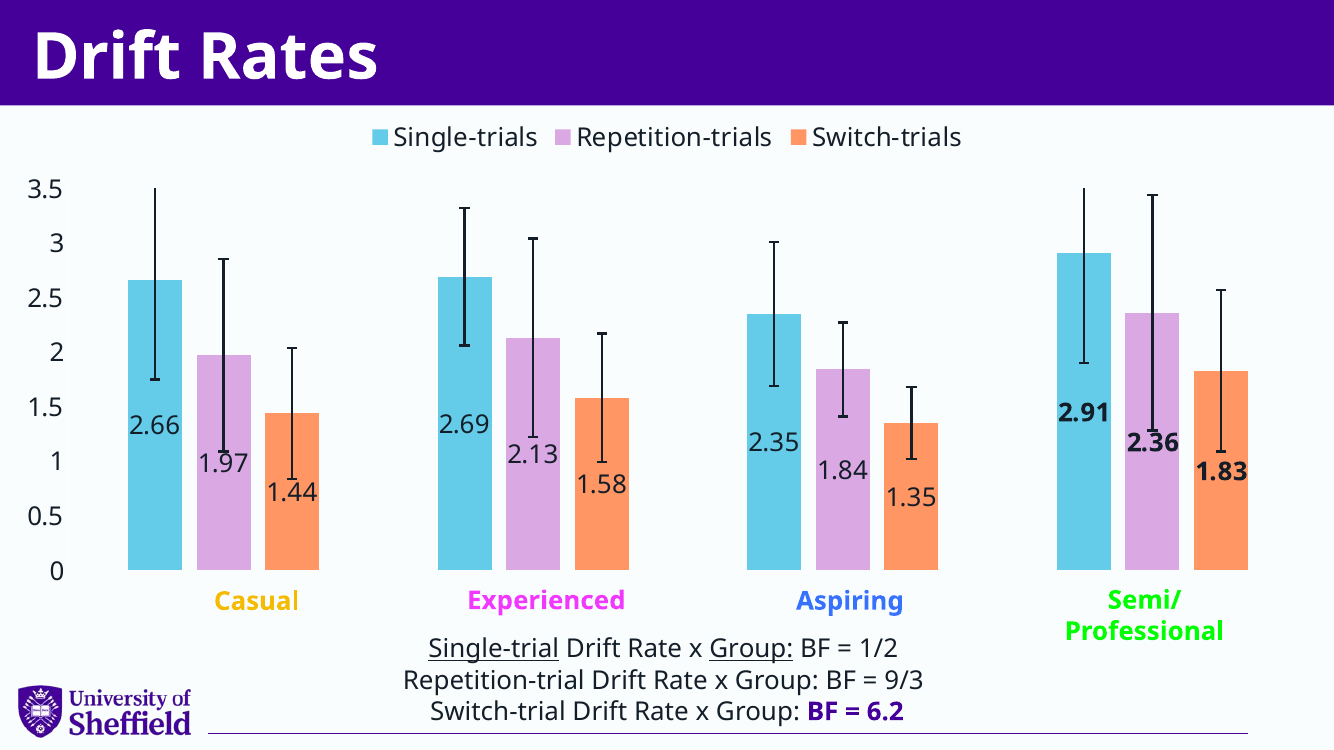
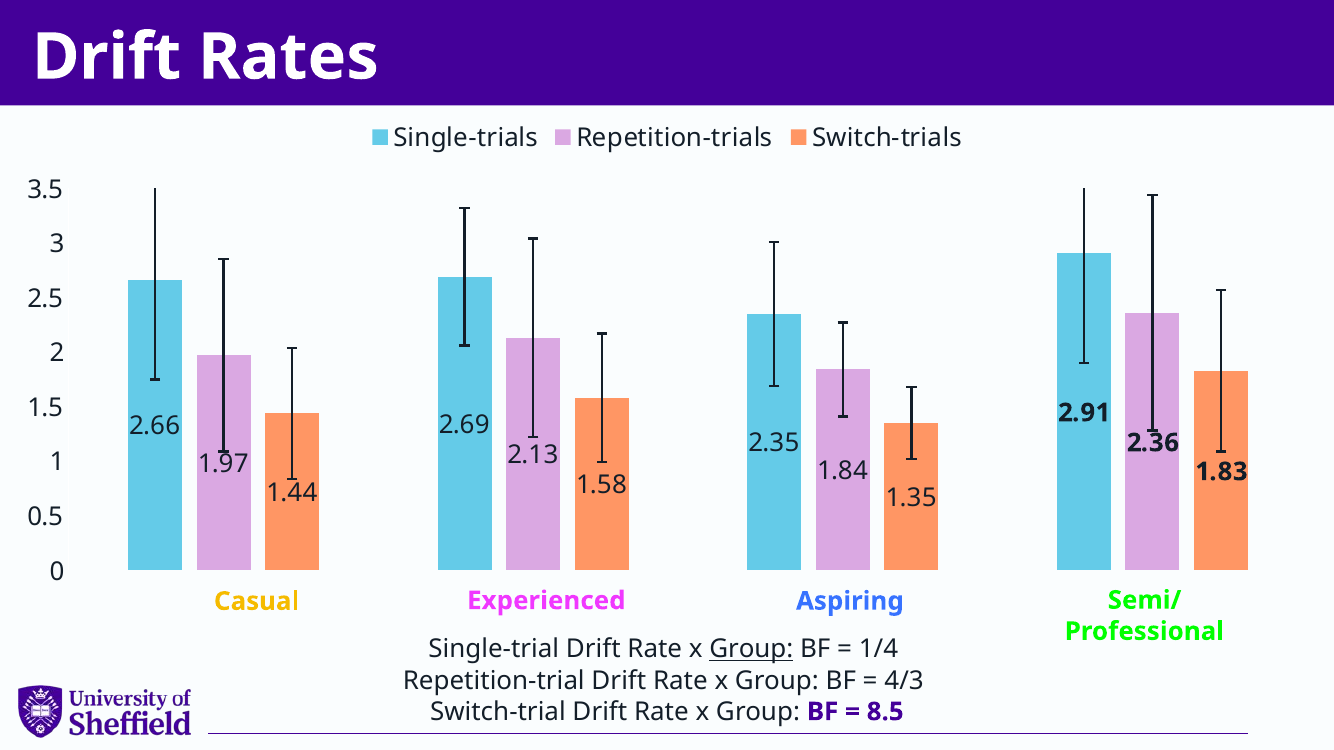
Single-trial underline: present -> none (494, 650)
1/2: 1/2 -> 1/4 (878, 650)
9/3: 9/3 -> 4/3 (904, 681)
6.2: 6.2 -> 8.5 (885, 712)
